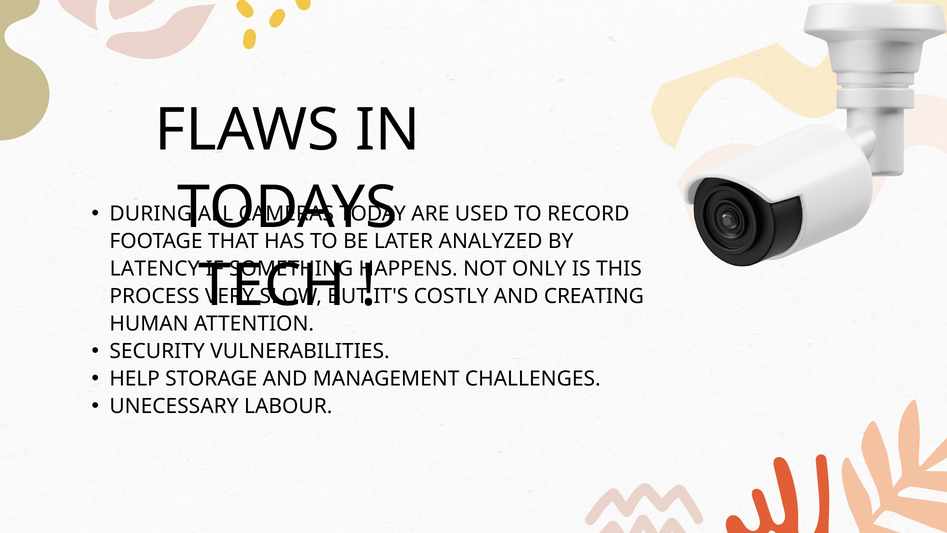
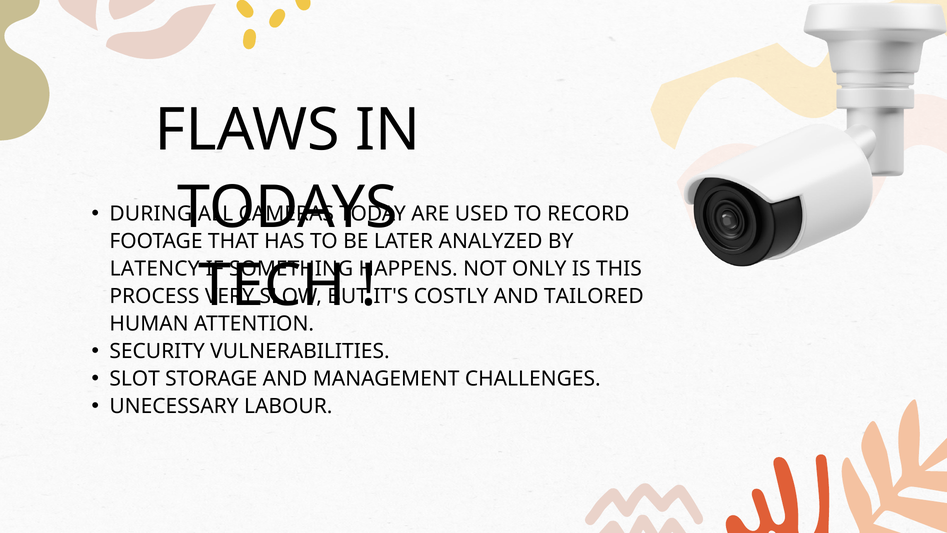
CREATING: CREATING -> TAILORED (594, 296)
HELP: HELP -> SLOT (135, 379)
